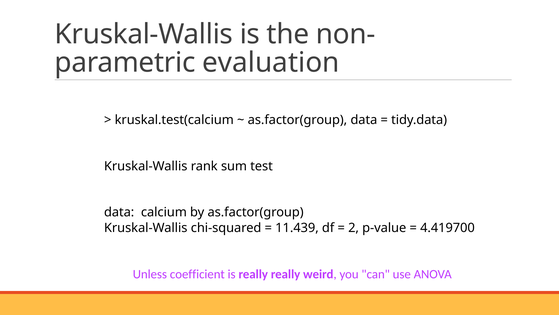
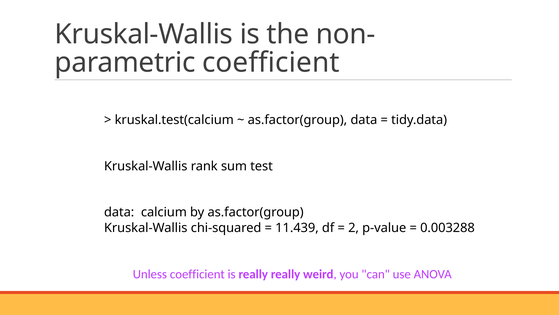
evaluation: evaluation -> coefficient (271, 63)
4.419700: 4.419700 -> 0.003288 (447, 227)
